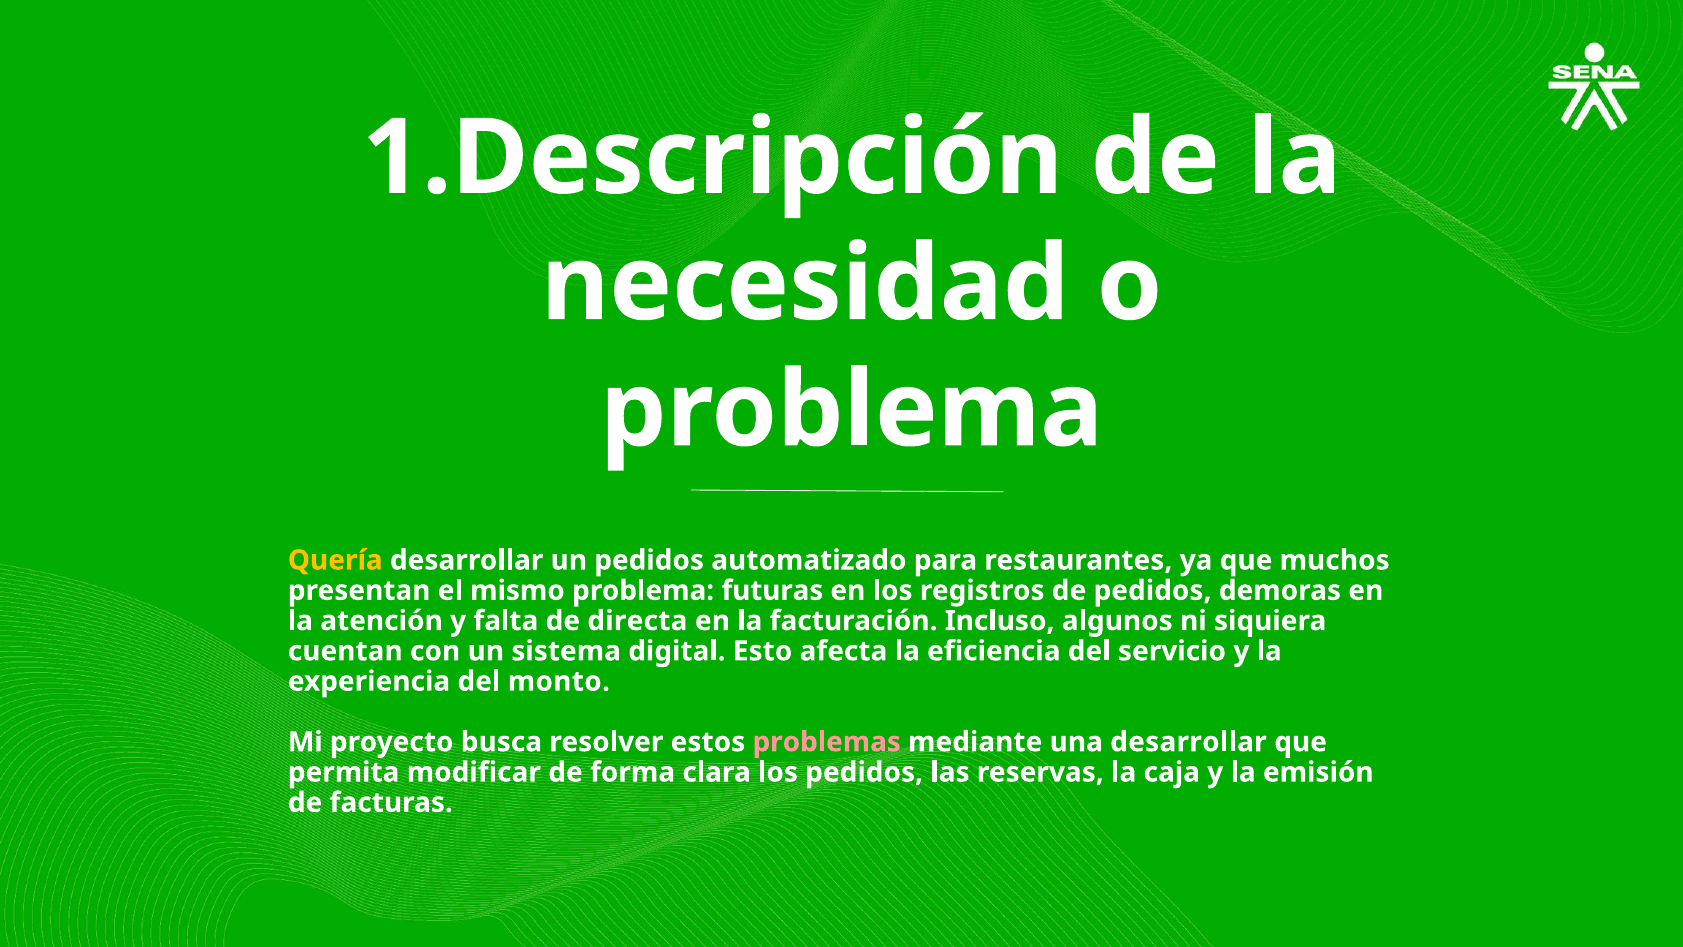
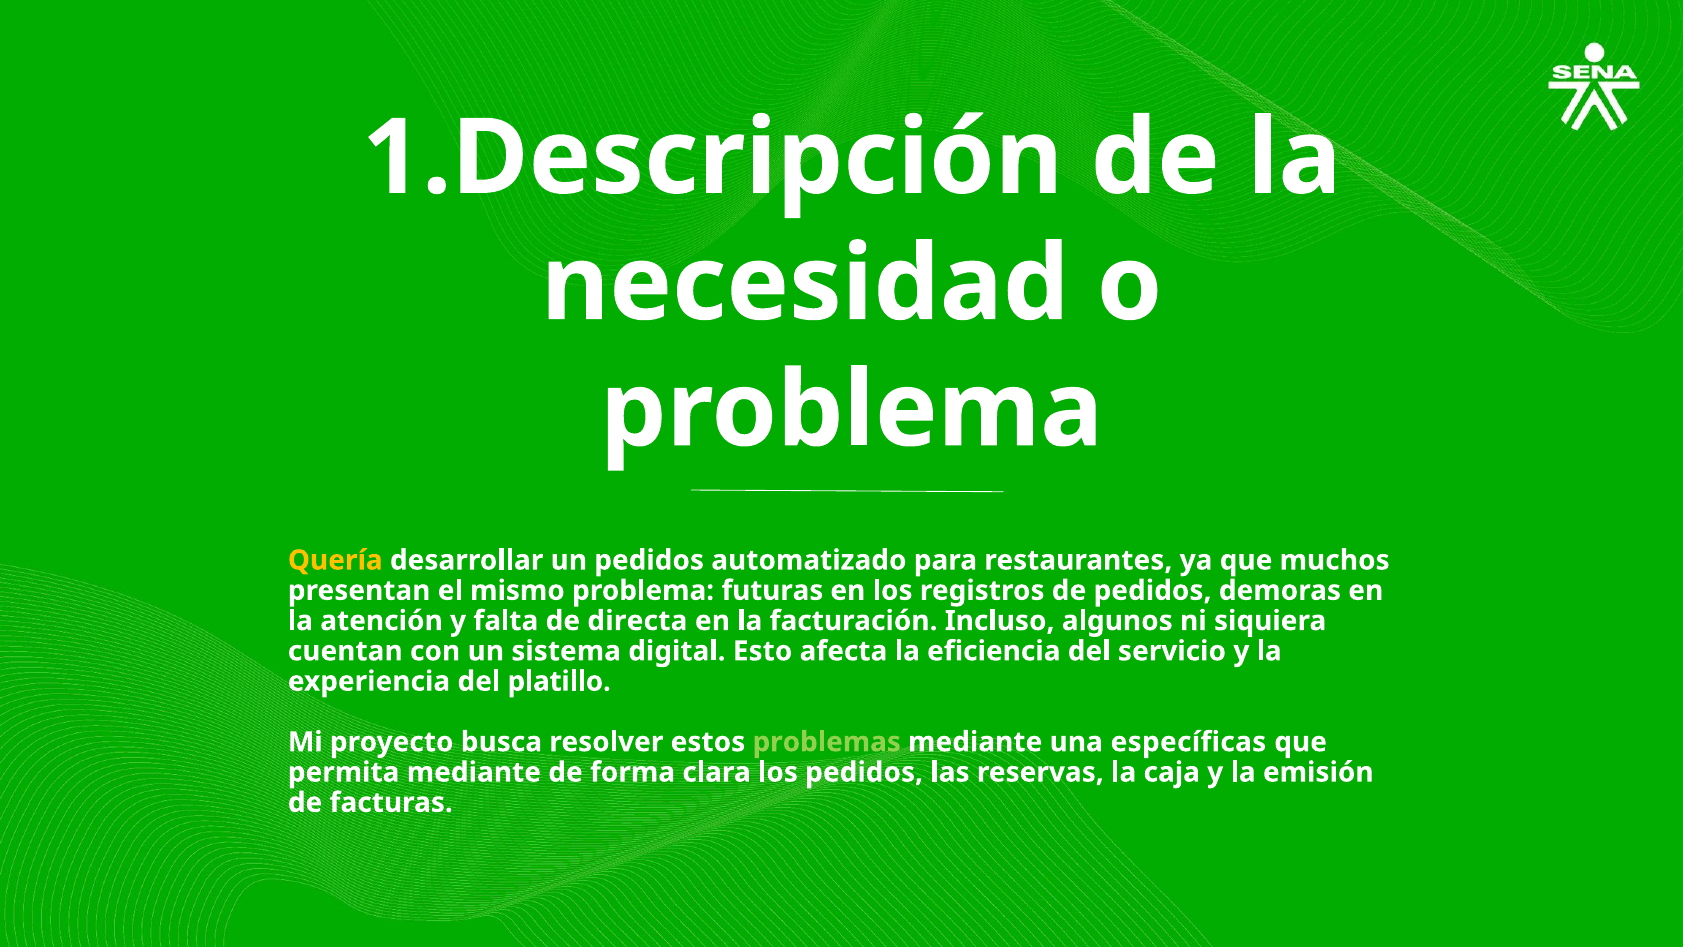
monto: monto -> platillo (559, 681)
problemas colour: pink -> light green (827, 742)
una desarrollar: desarrollar -> específicas (1188, 742)
permita modificar: modificar -> mediante (474, 772)
